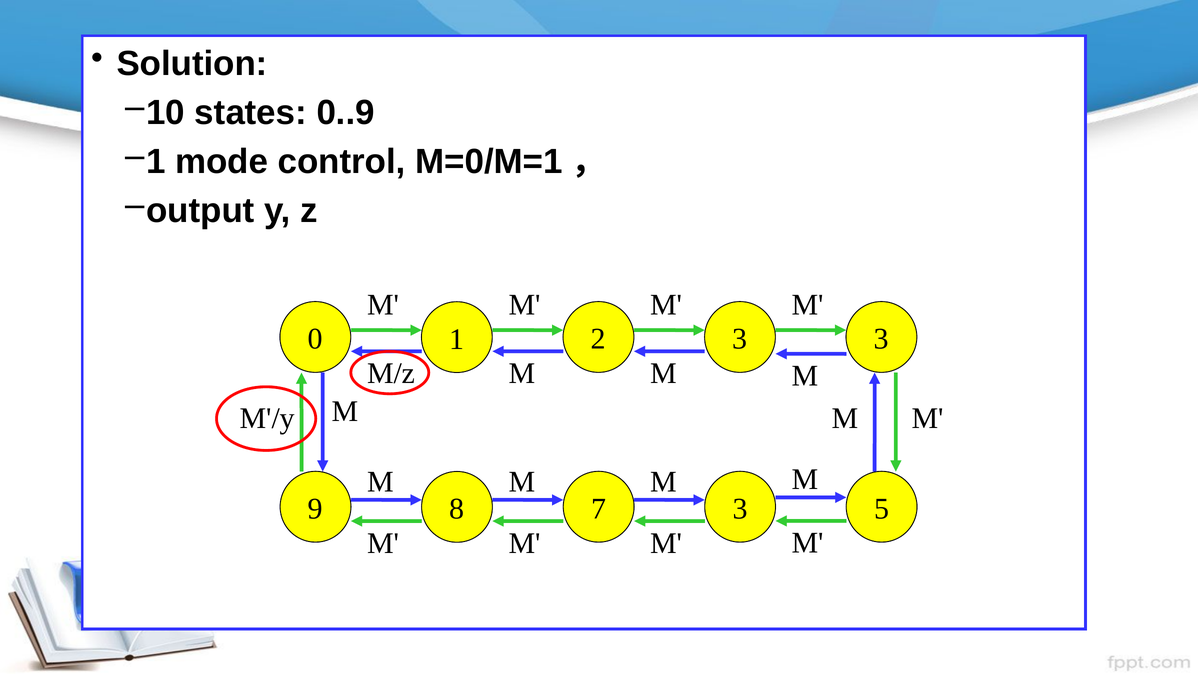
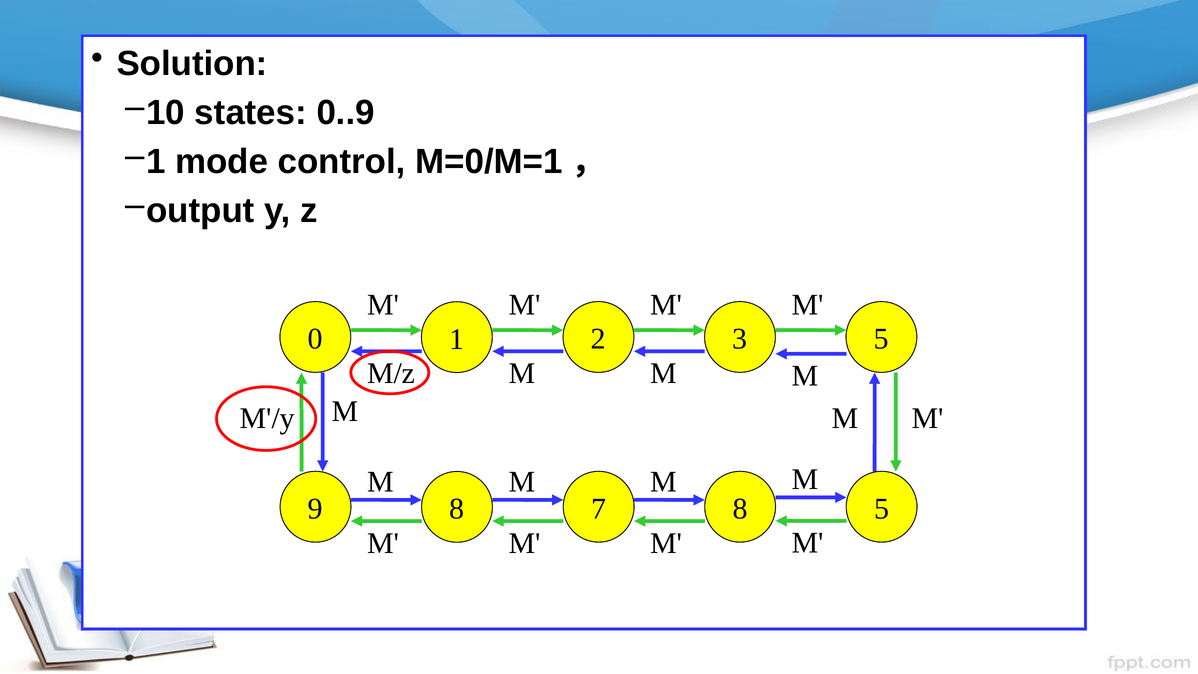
3 3: 3 -> 5 (881, 339)
7 3: 3 -> 8 (740, 509)
